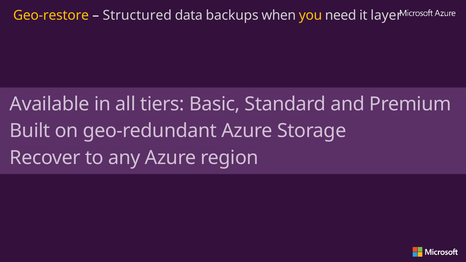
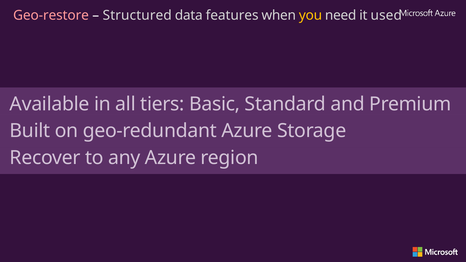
Geo-restore colour: yellow -> pink (51, 15)
backups: backups -> features (232, 15)
layer: layer -> used (386, 15)
